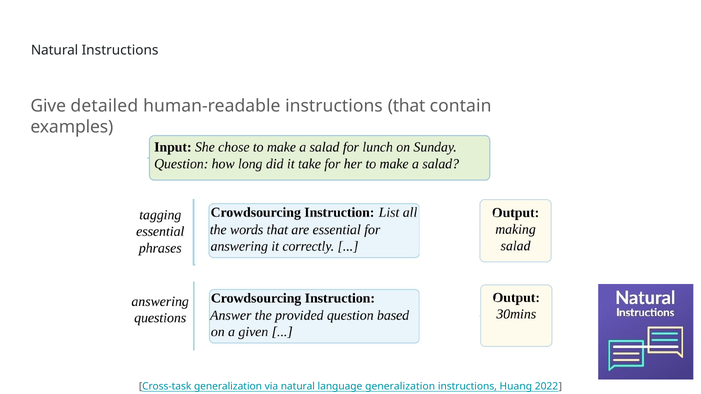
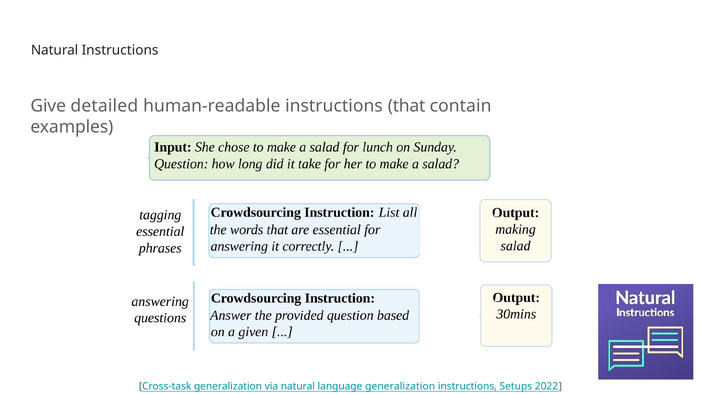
Huang: Huang -> Setups (516, 387)
